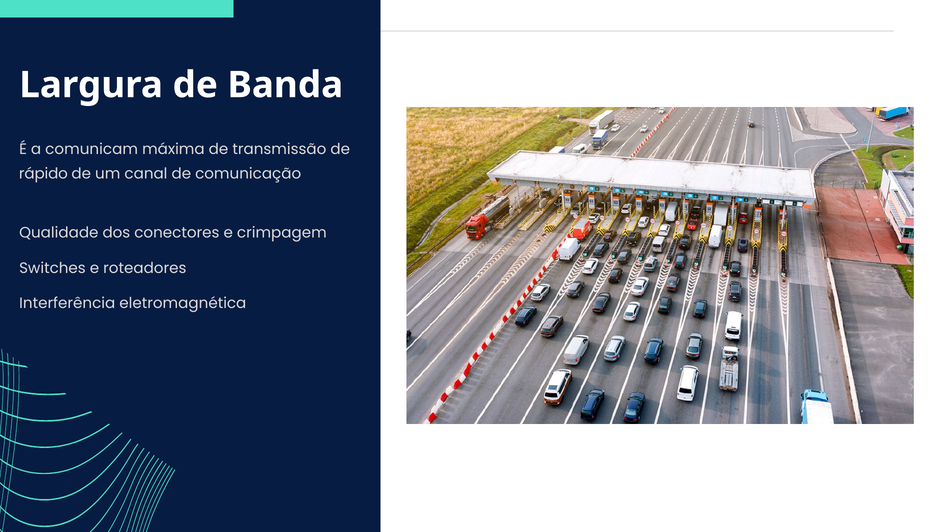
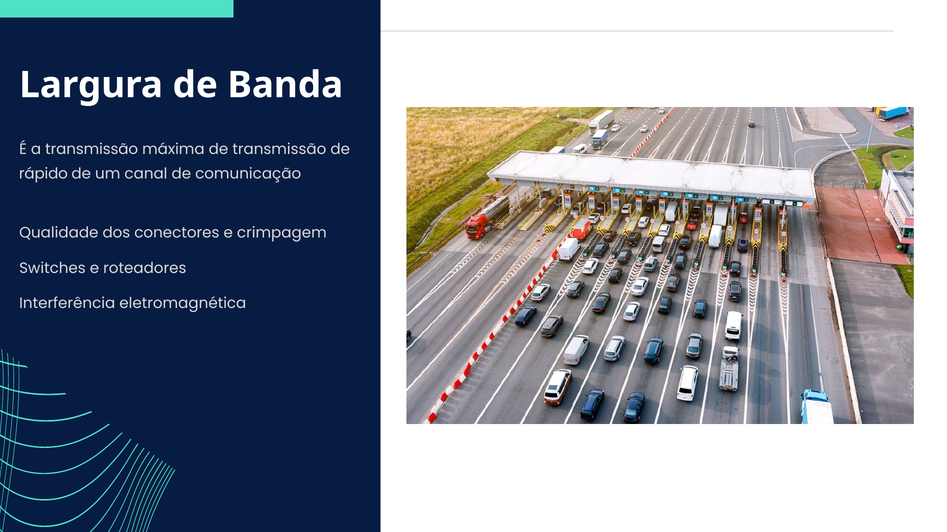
a comunicam: comunicam -> transmissão (92, 150)
